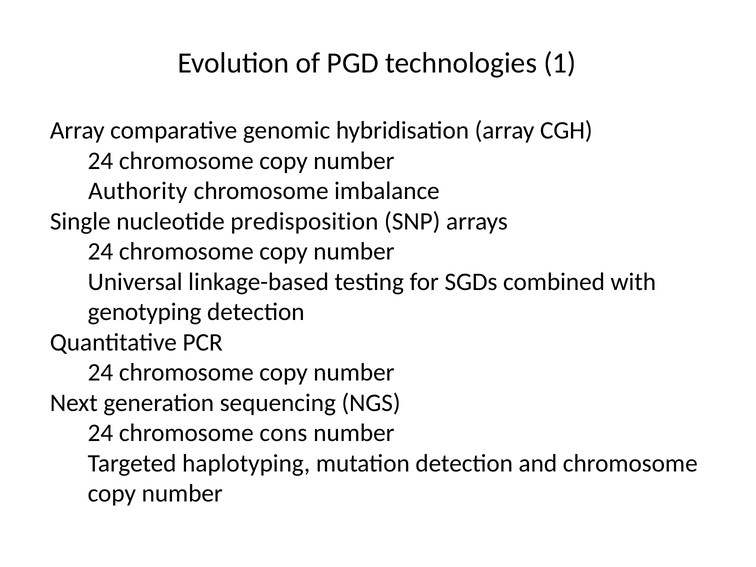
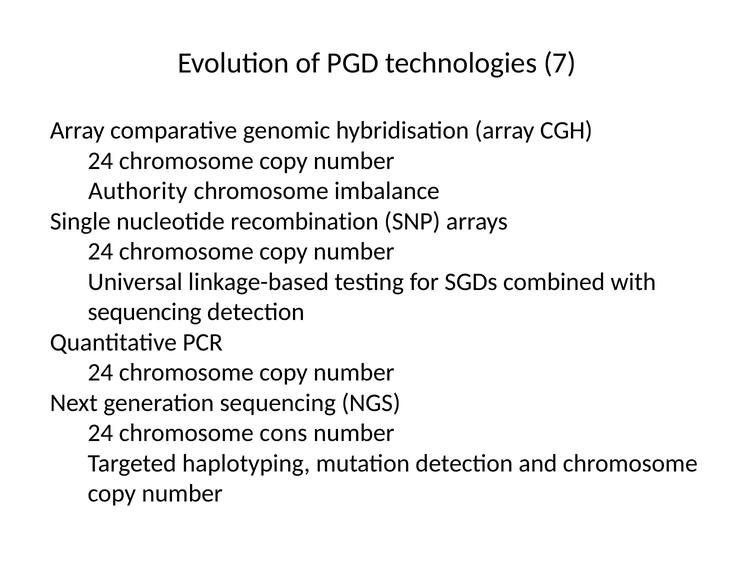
1: 1 -> 7 (560, 63)
predisposition: predisposition -> recombination (305, 221)
genotyping: genotyping -> sequencing (145, 312)
